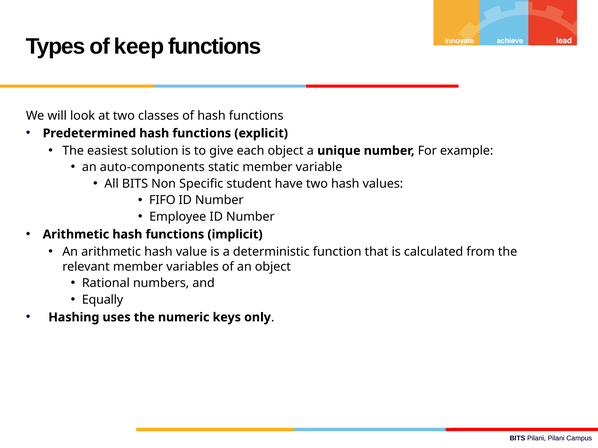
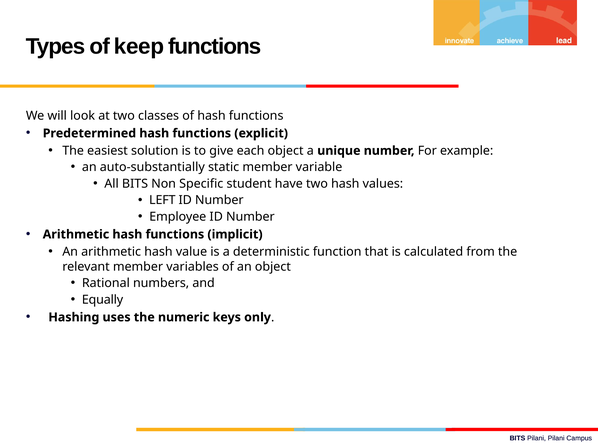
auto-components: auto-components -> auto-substantially (152, 167)
FIFO: FIFO -> LEFT (162, 200)
